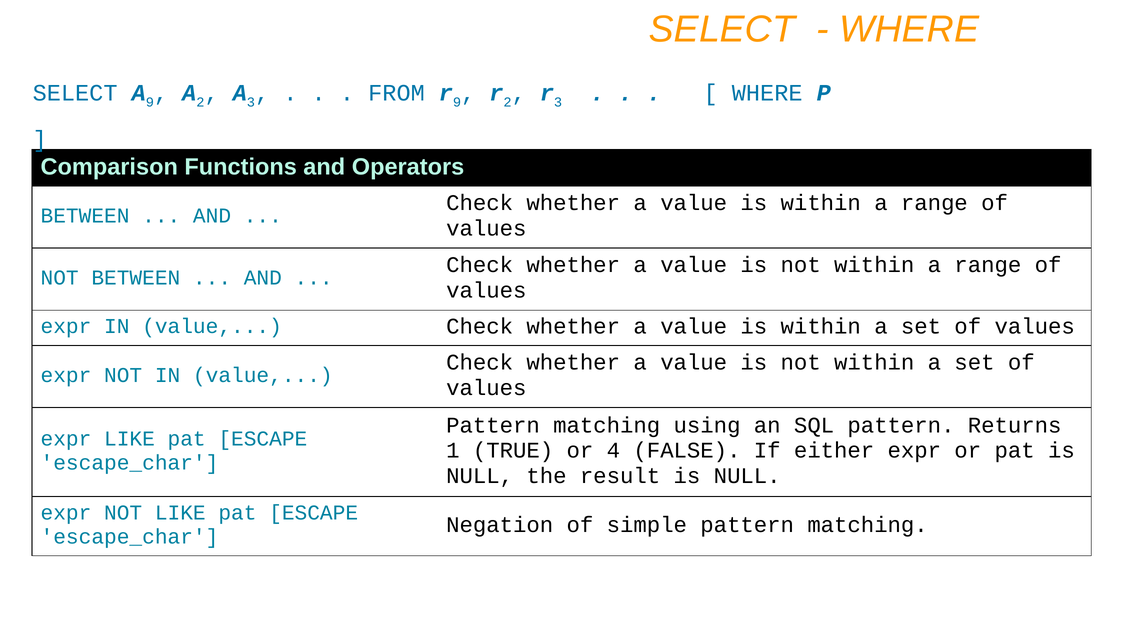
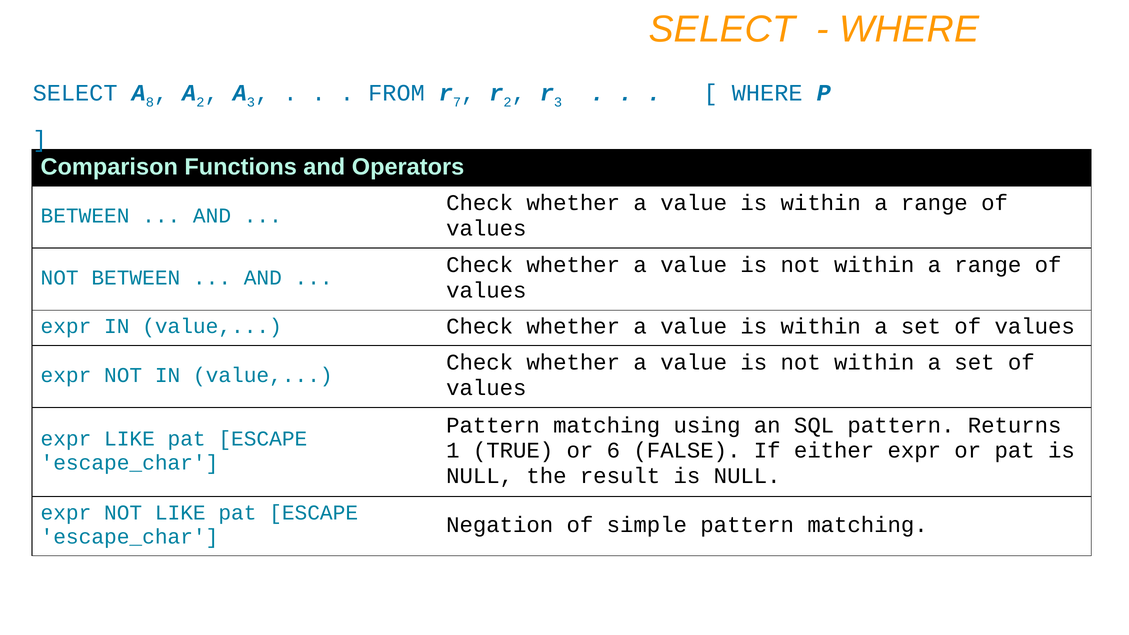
A 9: 9 -> 8 (150, 102)
9: 9 -> 7 (457, 102)
4: 4 -> 6 (613, 451)
